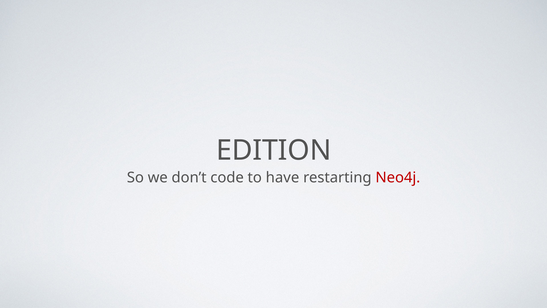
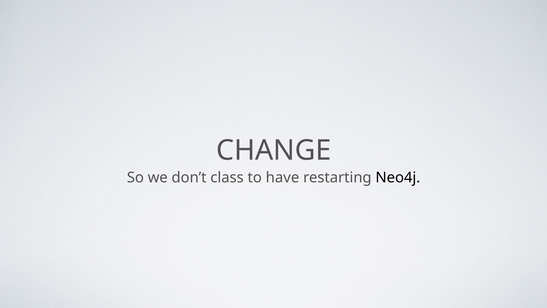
EDITION: EDITION -> CHANGE (274, 150)
code: code -> class (227, 177)
Neo4j colour: red -> black (398, 177)
